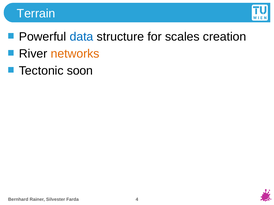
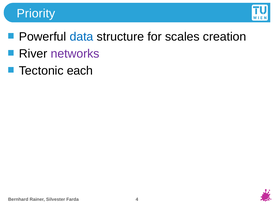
Terrain: Terrain -> Priority (36, 14)
networks colour: orange -> purple (75, 54)
soon: soon -> each (80, 71)
